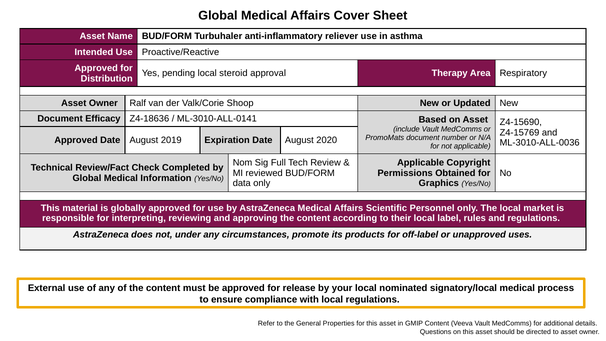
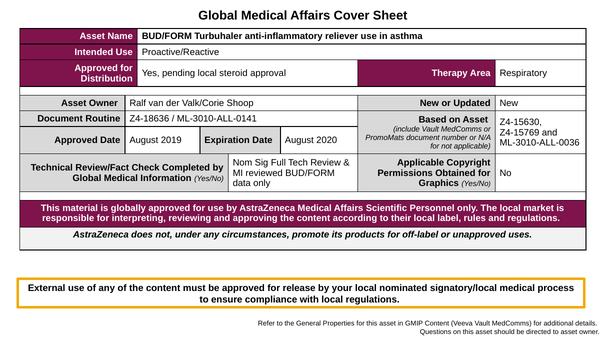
Efficacy: Efficacy -> Routine (103, 119)
Z4-15690: Z4-15690 -> Z4-15630 (521, 122)
